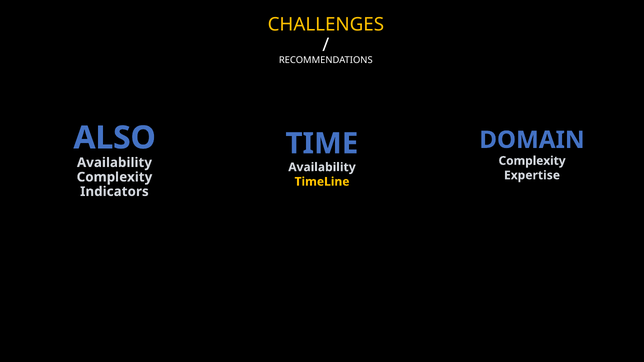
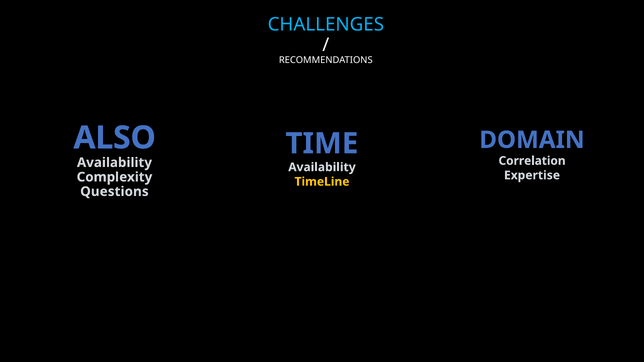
CHALLENGES colour: yellow -> light blue (326, 25)
Complexity: Complexity -> Correlation (532, 161)
Indicators: Indicators -> Questions (114, 192)
